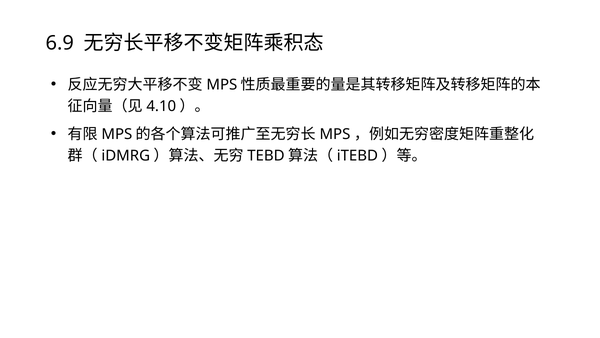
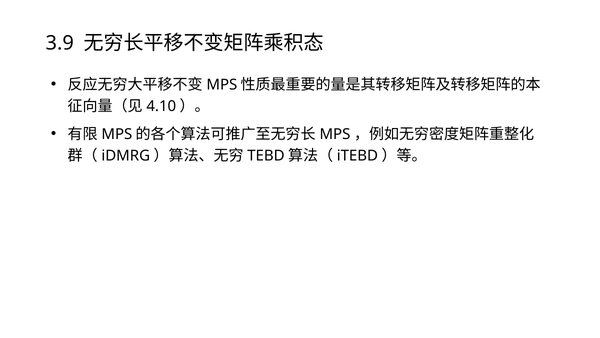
6.9: 6.9 -> 3.9 (60, 43)
